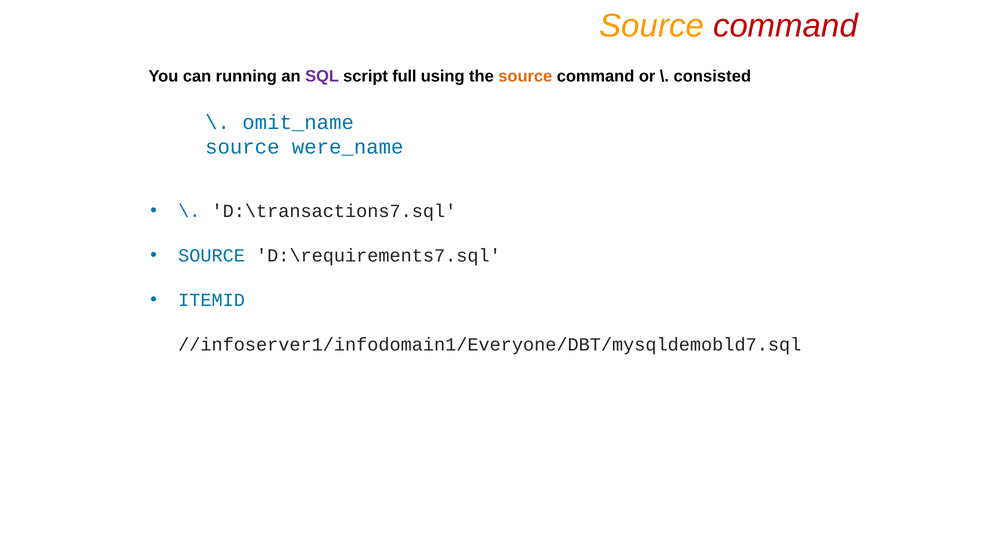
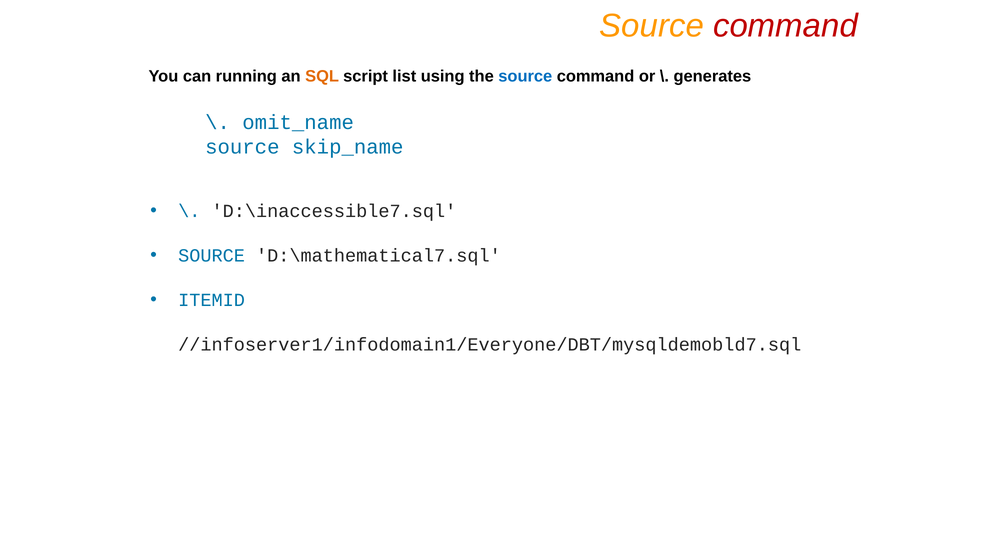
SQL colour: purple -> orange (322, 77)
full: full -> list (404, 77)
source colour: orange -> blue (525, 77)
consisted: consisted -> generates (712, 77)
were_name: were_name -> skip_name (348, 147)
D:\transactions7.sql: D:\transactions7.sql -> D:\inaccessible7.sql (334, 211)
D:\requirements7.sql: D:\requirements7.sql -> D:\mathematical7.sql (378, 256)
